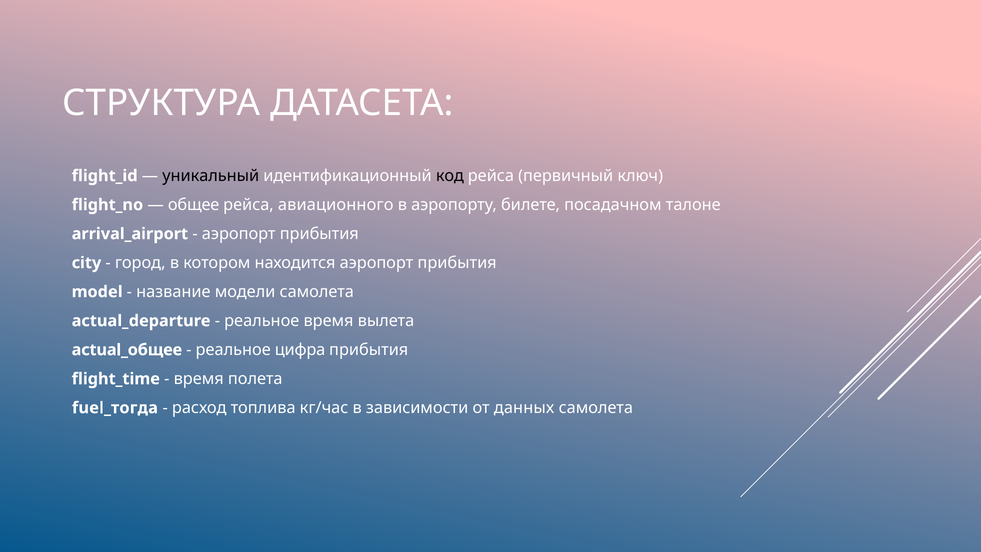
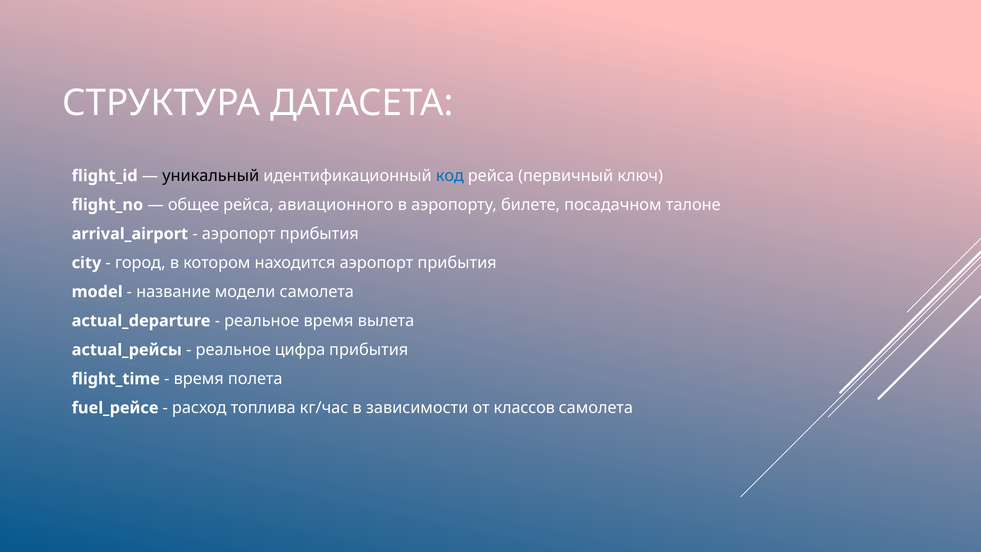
код colour: black -> blue (450, 176)
actual_общее: actual_общее -> actual_рейсы (127, 350)
fuel_тогда: fuel_тогда -> fuel_рейсе (115, 408)
данных: данных -> классов (524, 408)
